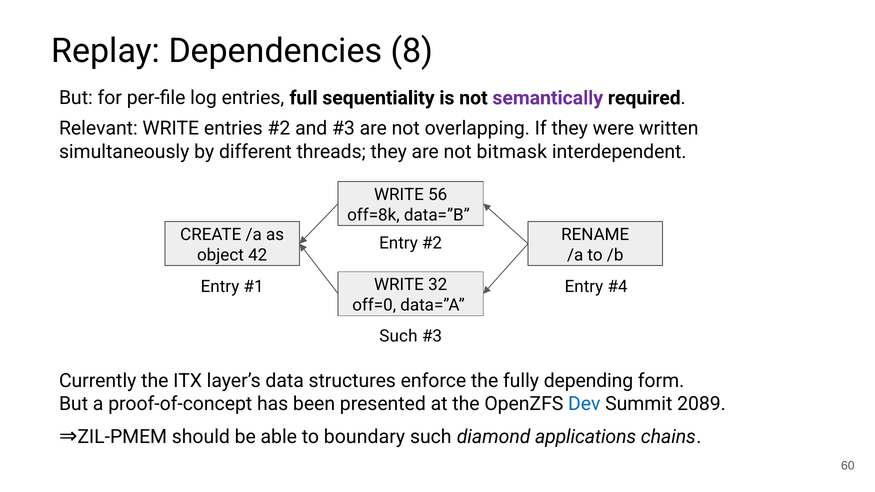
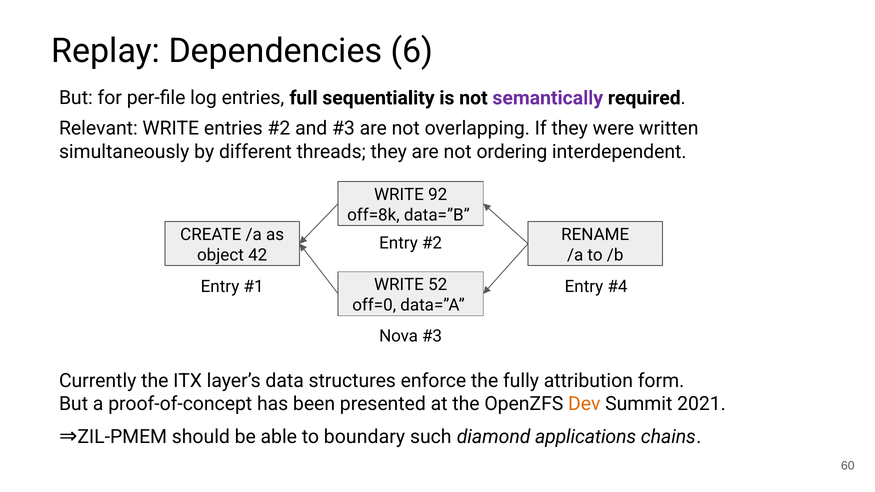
8: 8 -> 6 (412, 51)
bitmask: bitmask -> ordering (512, 152)
56: 56 -> 92 (438, 195)
32: 32 -> 52 (438, 285)
Such: Such -> Nova (399, 336)
depending: depending -> attribution (588, 381)
Dev colour: blue -> orange (584, 404)
2089: 2089 -> 2021 (701, 404)
